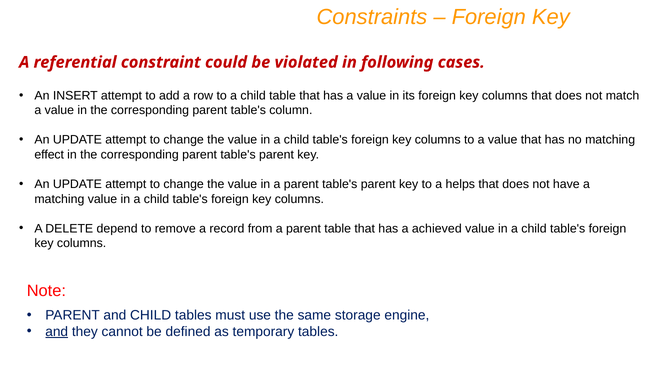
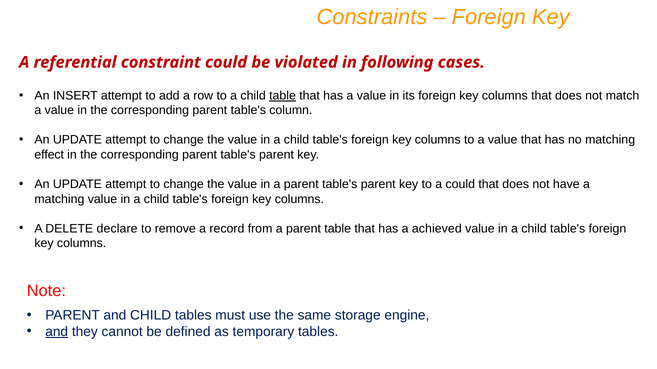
table underline: none -> present (283, 96)
a helps: helps -> could (460, 184)
depend: depend -> declare (117, 229)
